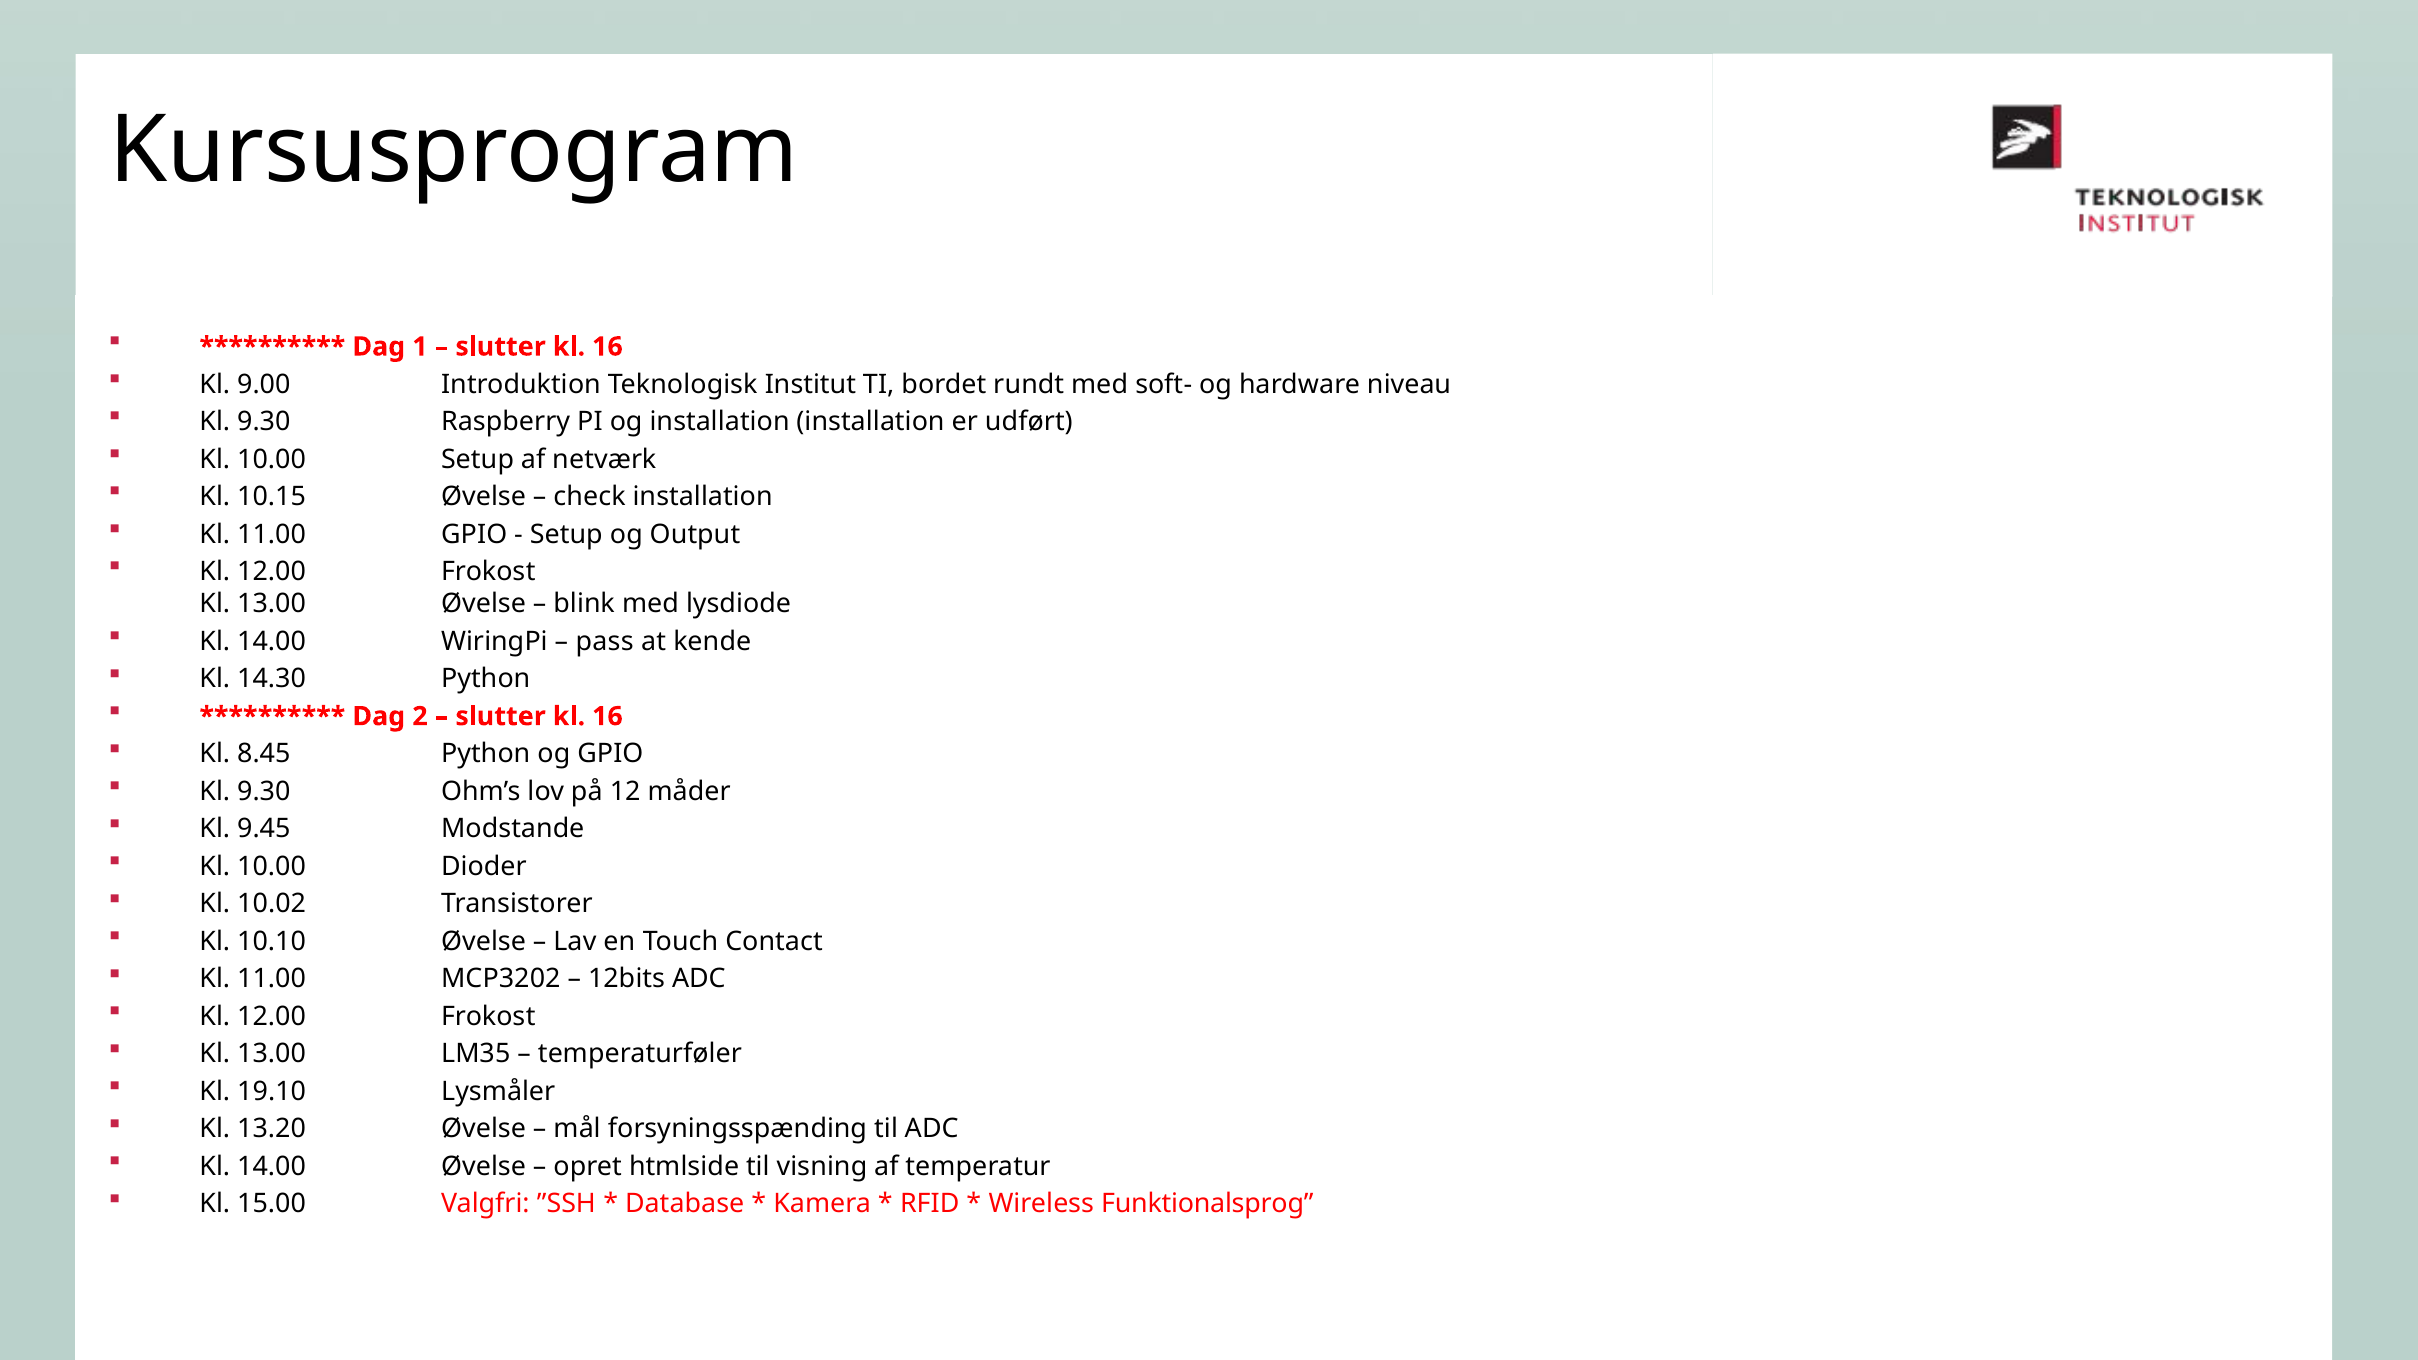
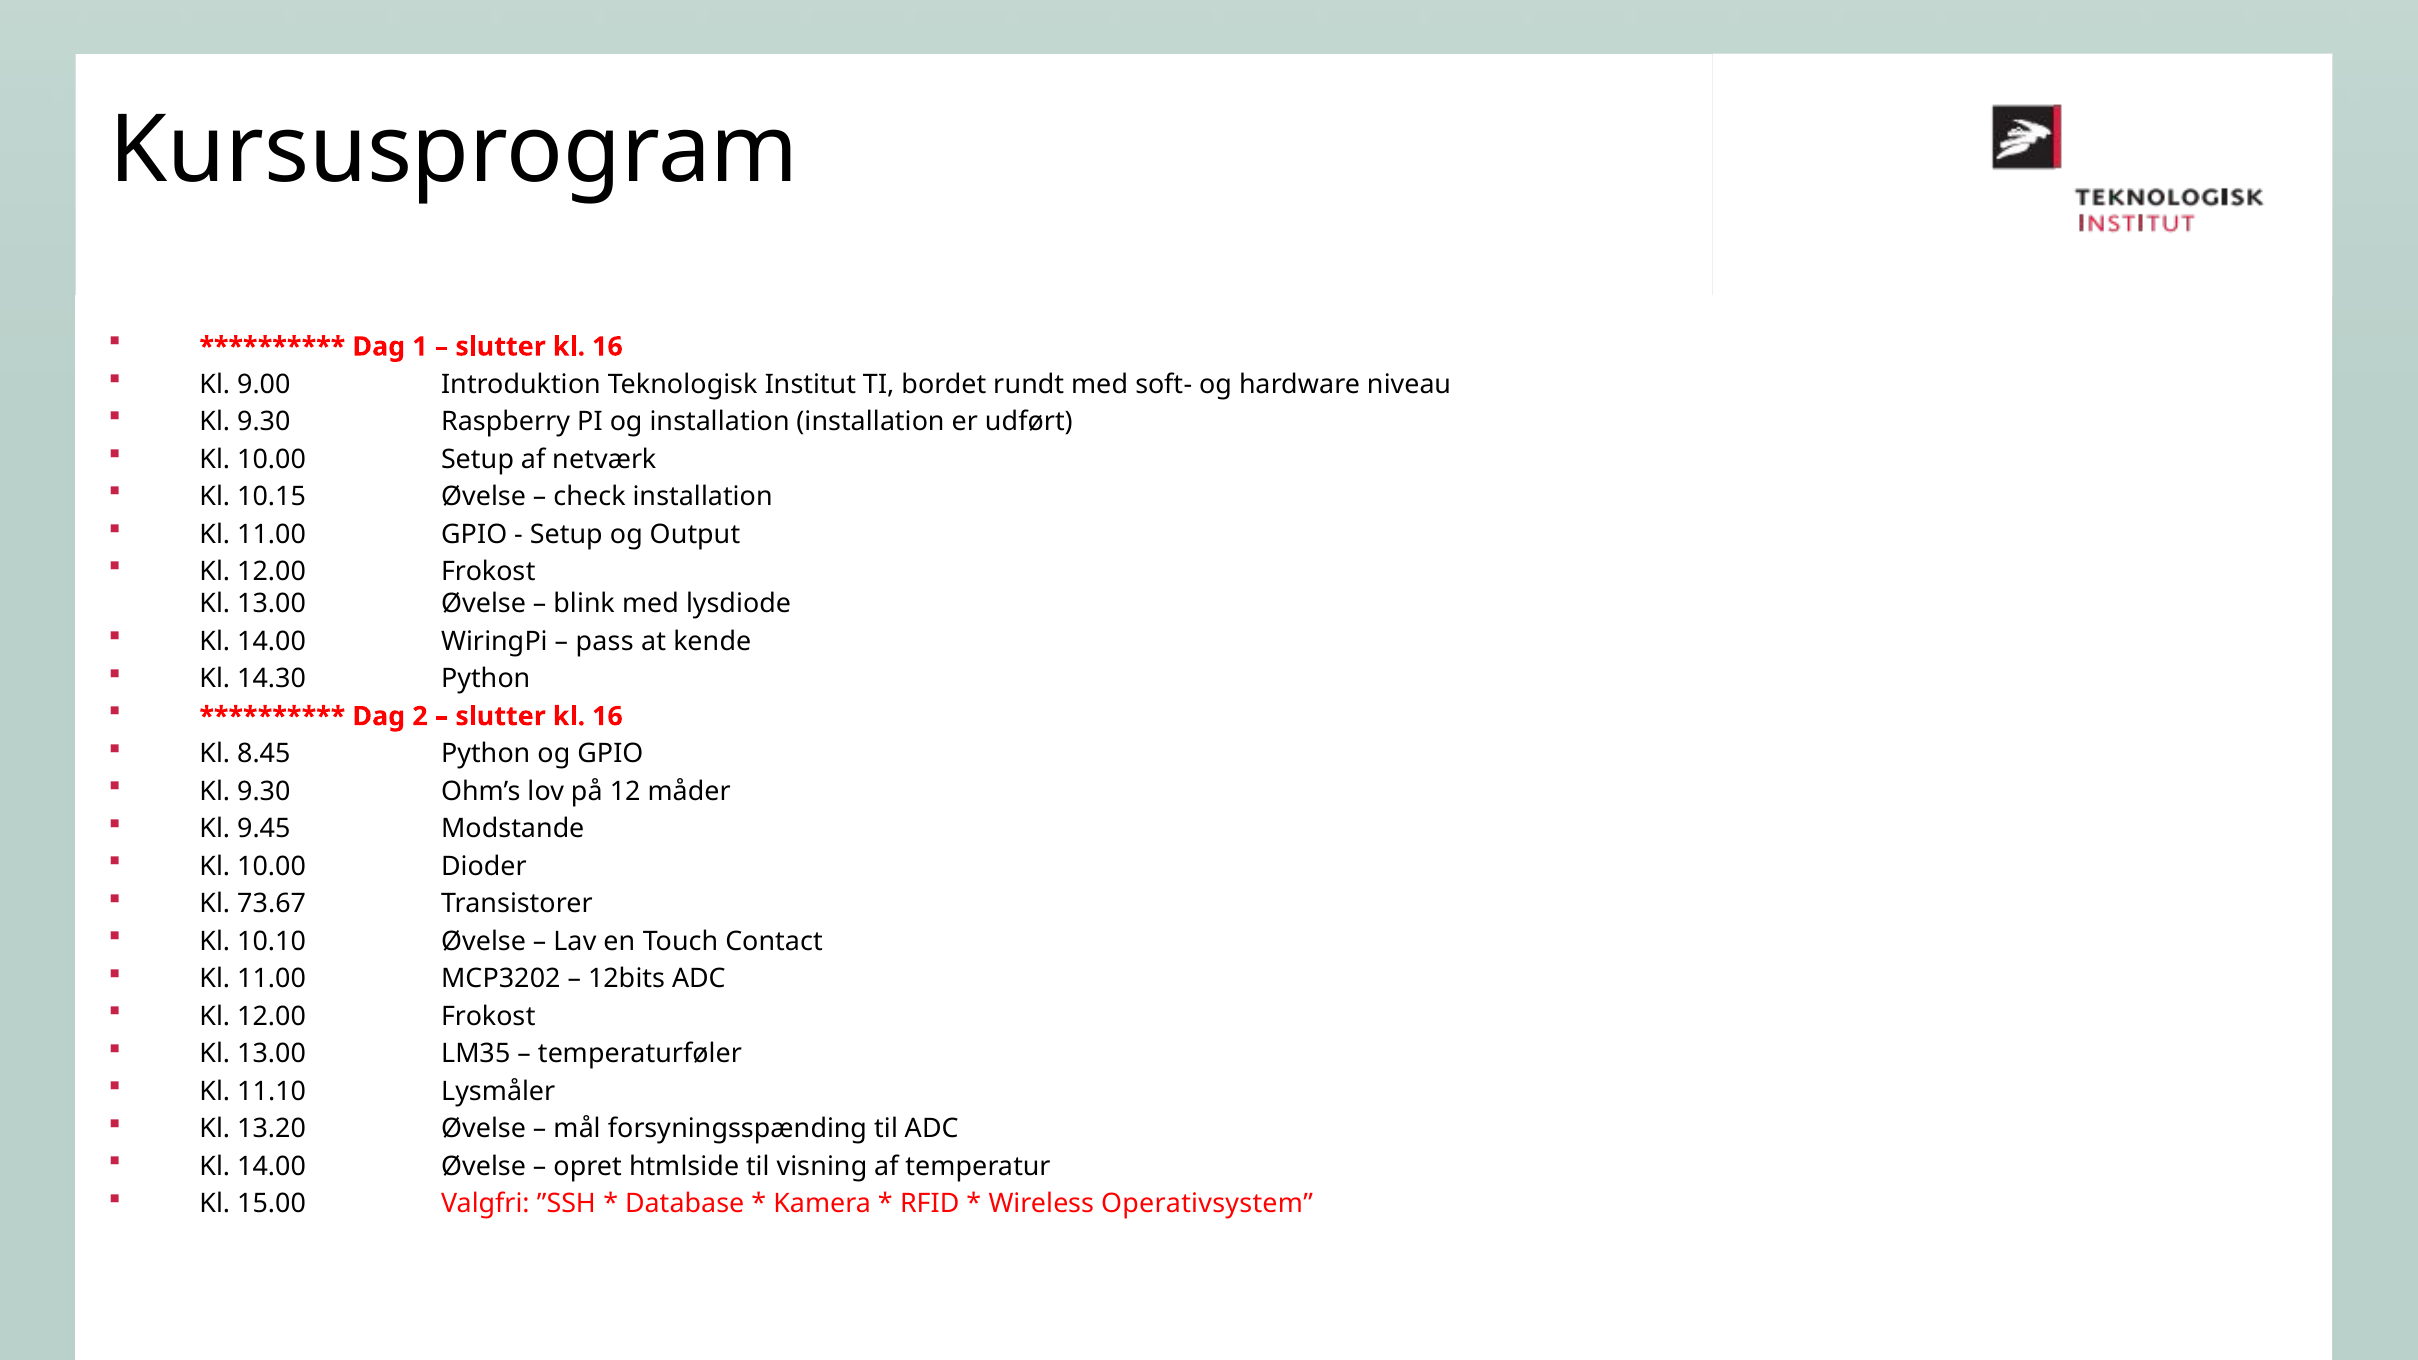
10.02: 10.02 -> 73.67 (272, 904)
19.10: 19.10 -> 11.10 (272, 1092)
Funktionalsprog: Funktionalsprog -> Operativsystem (1207, 1204)
